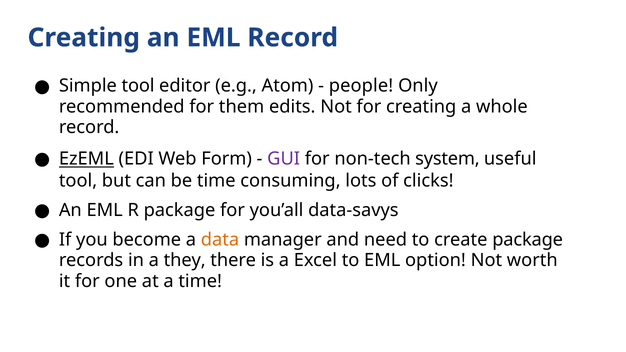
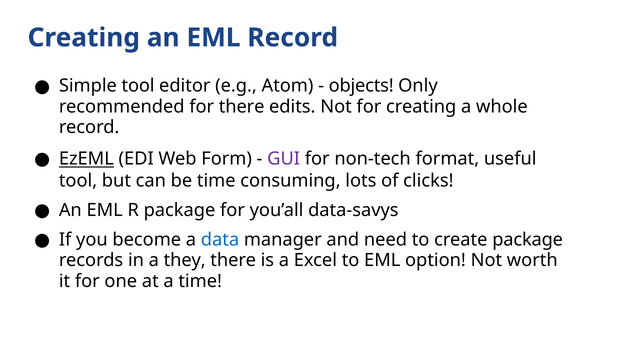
people: people -> objects (361, 86)
for them: them -> there (242, 107)
system: system -> format (447, 159)
data colour: orange -> blue (220, 240)
